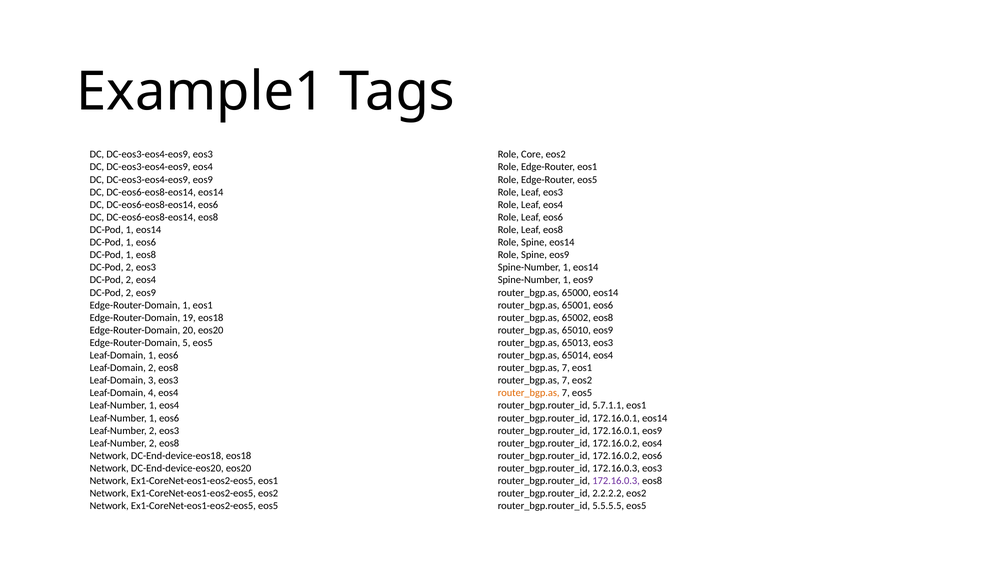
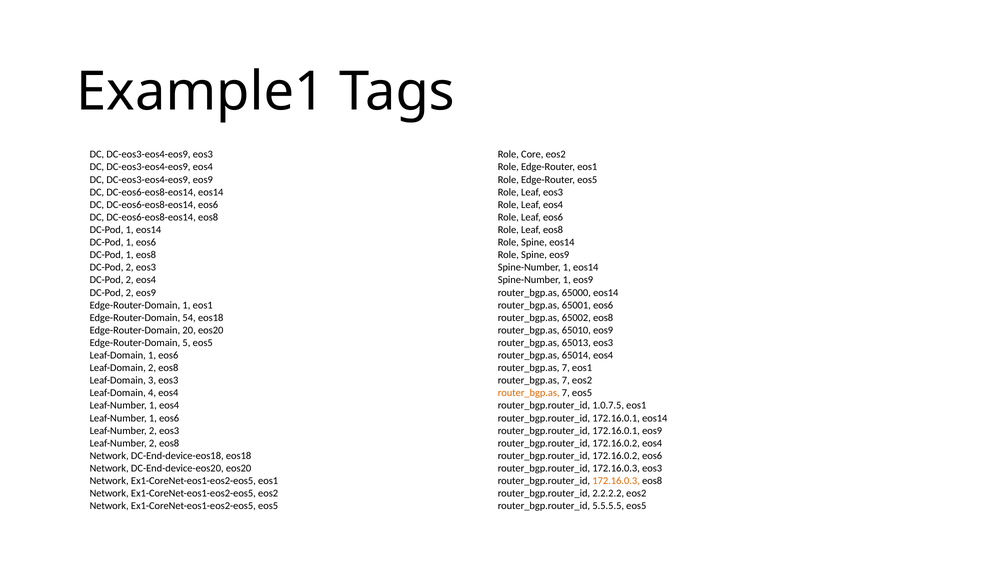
19: 19 -> 54 (189, 317)
5.7.1.1: 5.7.1.1 -> 1.0.7.5 (608, 405)
172.16.0.3 colour: purple -> orange (616, 481)
